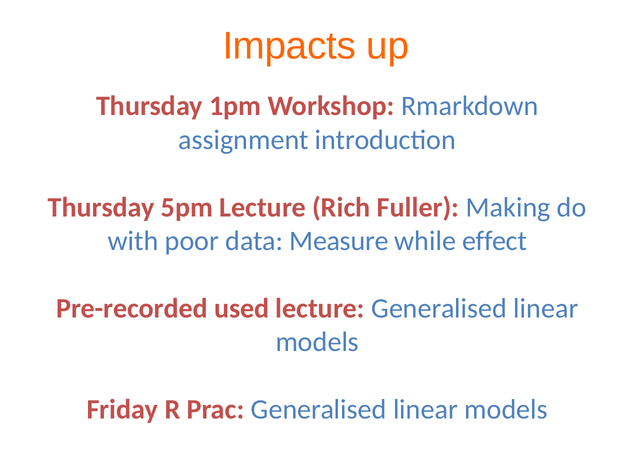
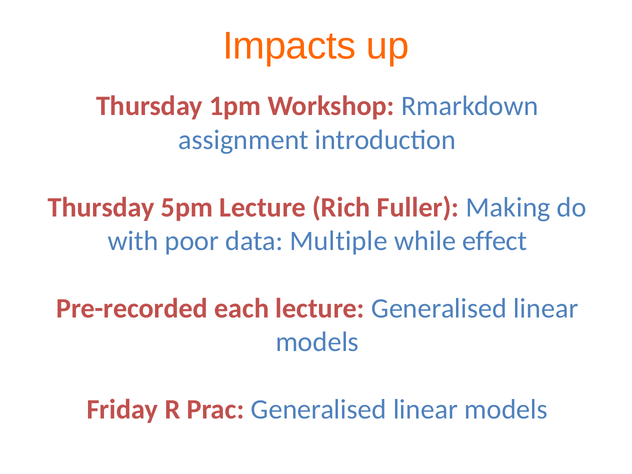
Measure: Measure -> Multiple (339, 241)
used: used -> each (242, 308)
